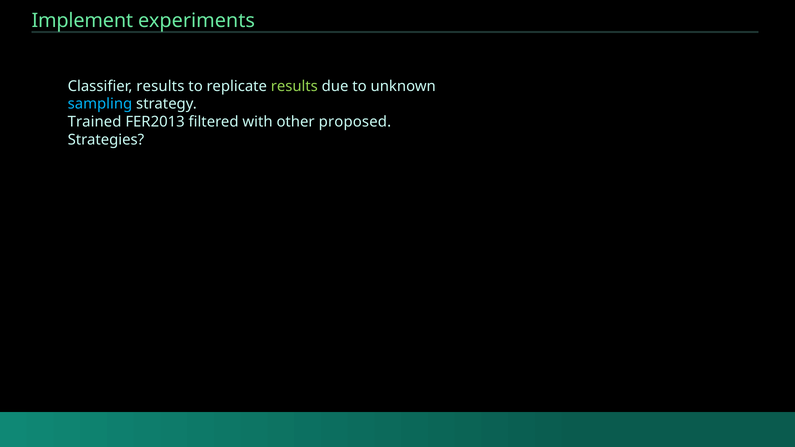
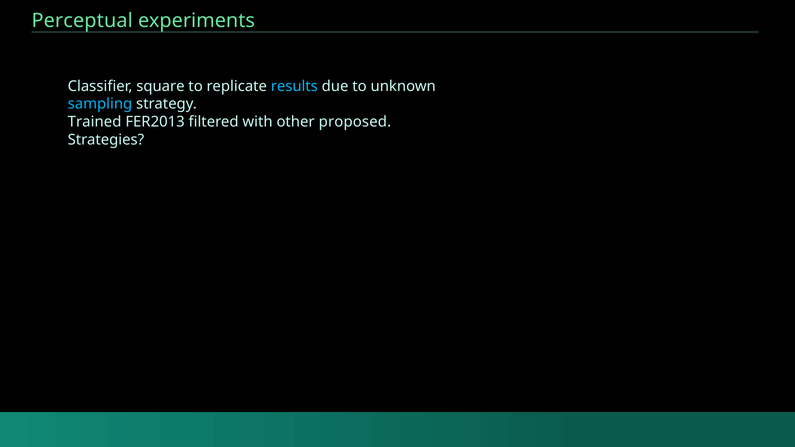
Implement: Implement -> Perceptual (82, 21)
Classifier results: results -> square (160, 86)
results colour: light green -> light blue (294, 86)
